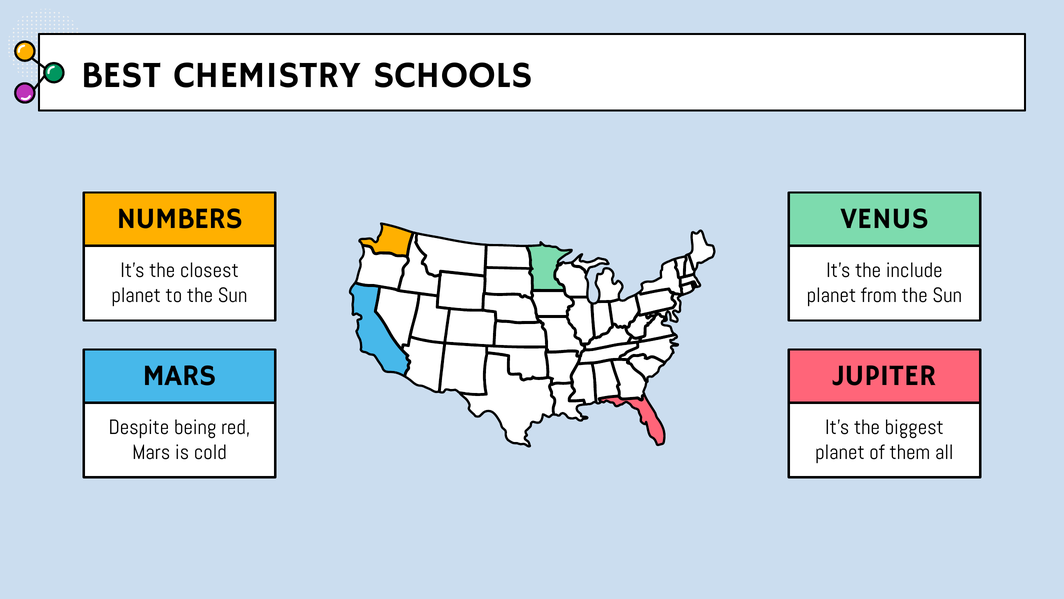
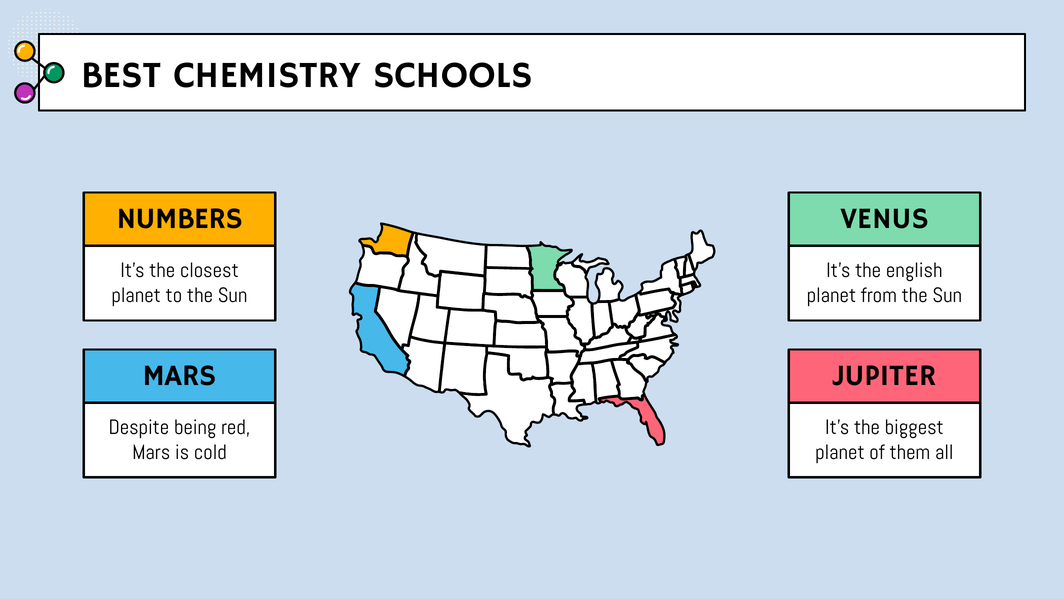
include: include -> english (914, 270)
